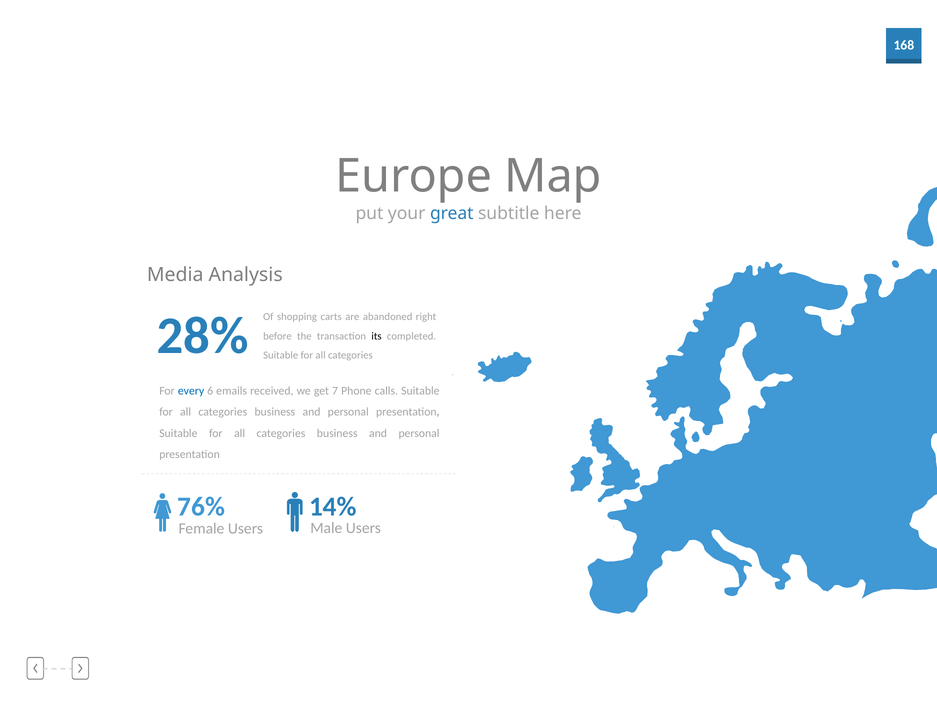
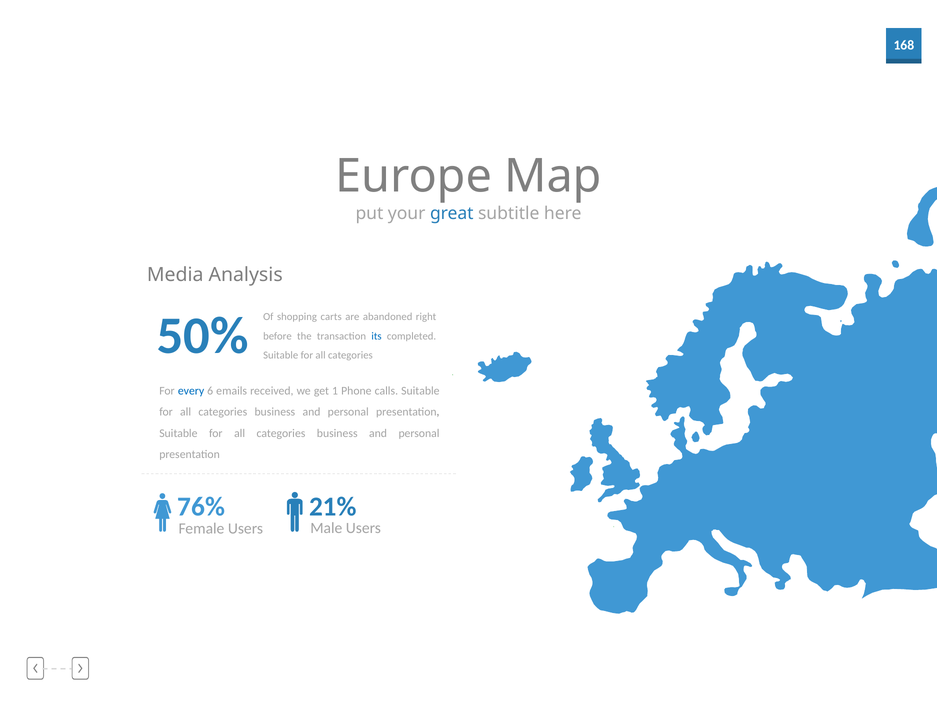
28%: 28% -> 50% (203, 336)
its colour: black -> blue (377, 336)
7: 7 -> 1 (335, 391)
14%: 14% -> 21% (333, 507)
